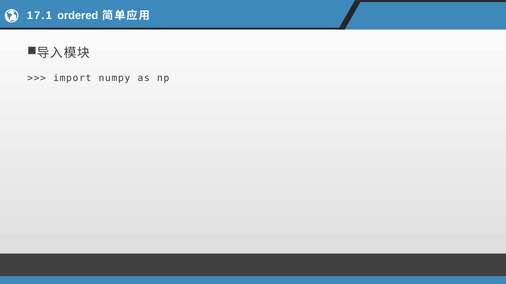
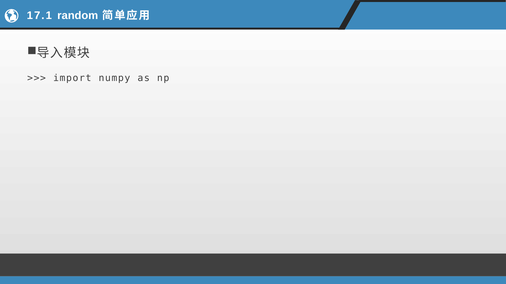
ordered: ordered -> random (78, 16)
